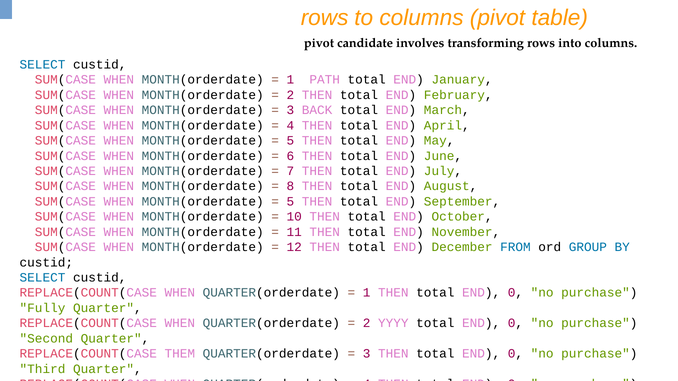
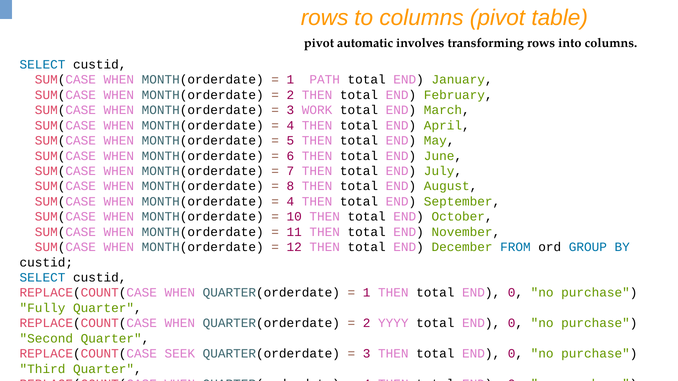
candidate: candidate -> automatic (365, 43)
BACK: BACK -> WORK (317, 110)
5: 5 -> 4 (290, 202)
THEM: THEM -> SEEK (180, 354)
